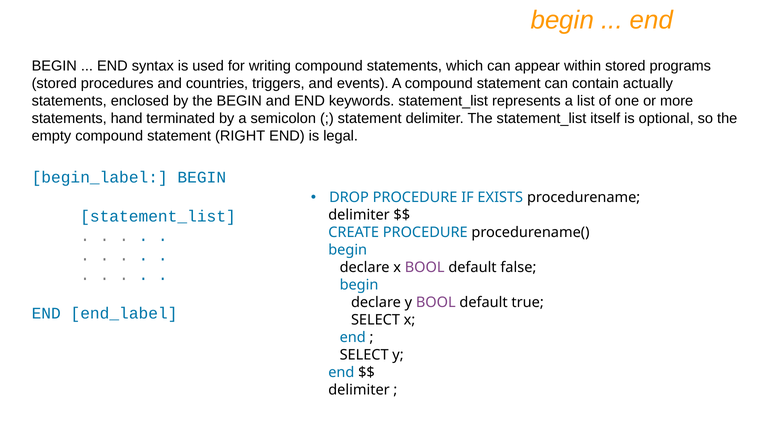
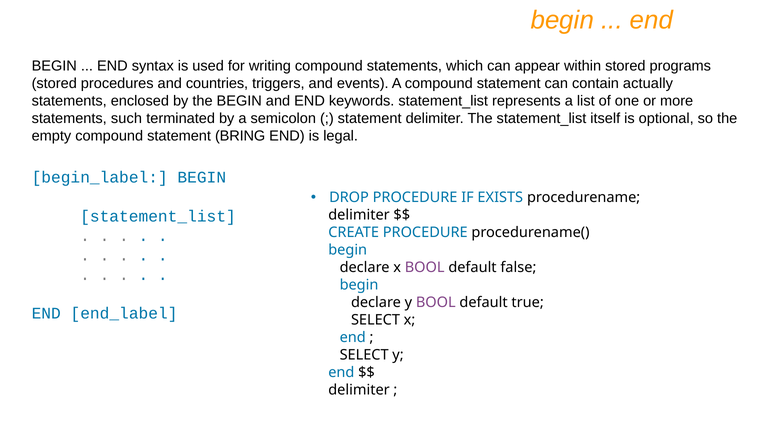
hand: hand -> such (126, 118)
RIGHT: RIGHT -> BRING (240, 136)
